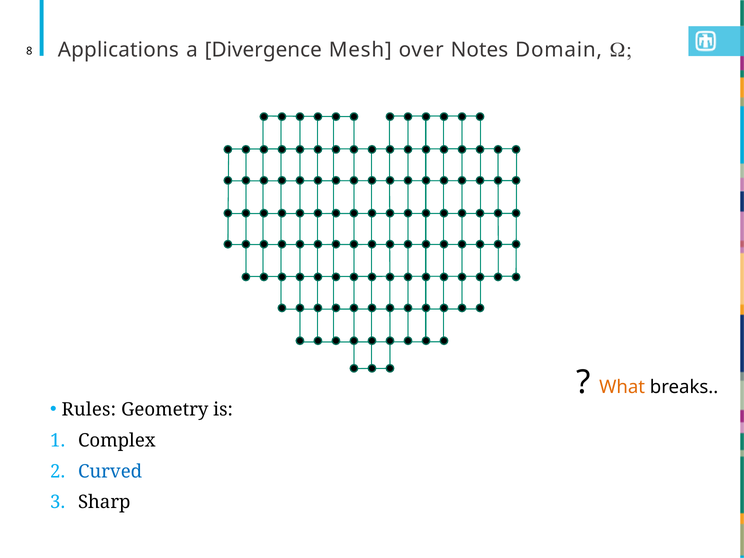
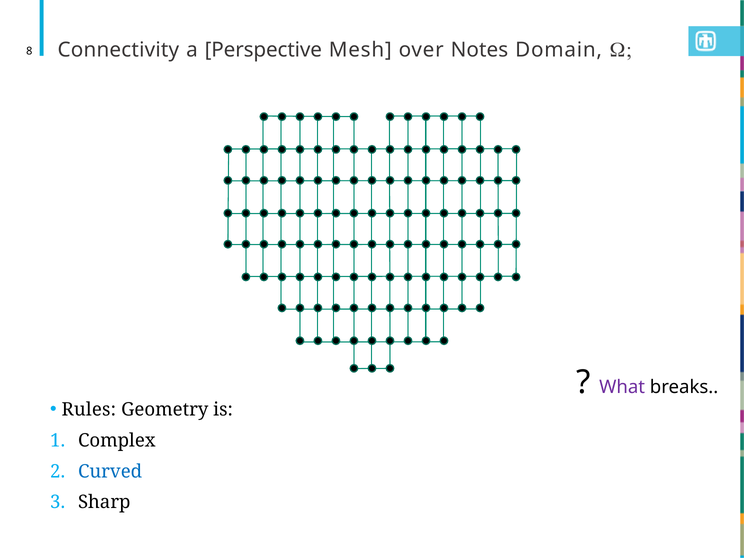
Applications: Applications -> Connectivity (118, 50)
Divergence: Divergence -> Perspective (263, 50)
What colour: orange -> purple (622, 387)
